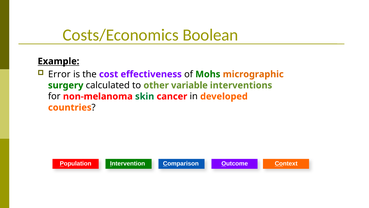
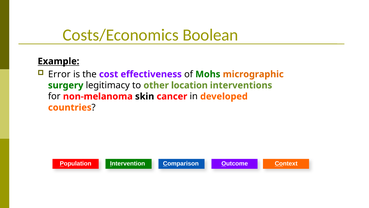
calculated: calculated -> legitimacy (108, 85)
variable: variable -> location (189, 85)
skin colour: green -> black (145, 96)
